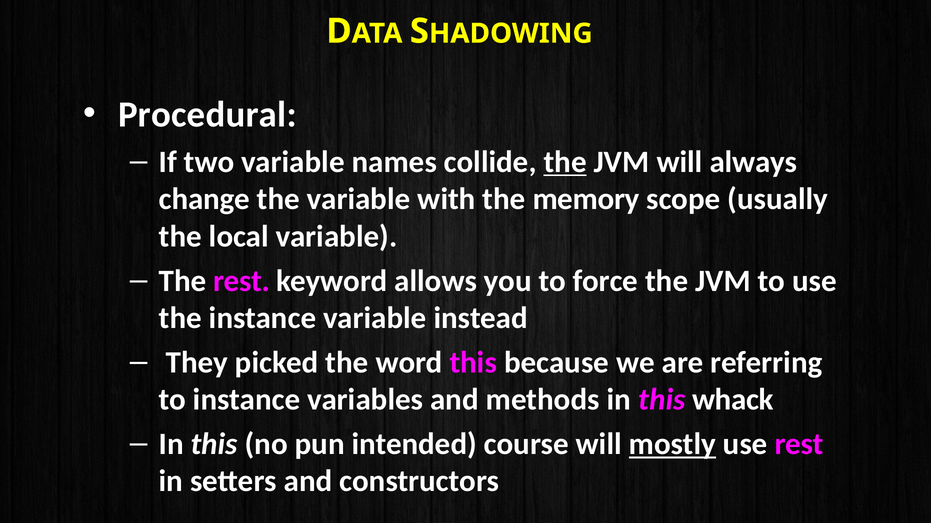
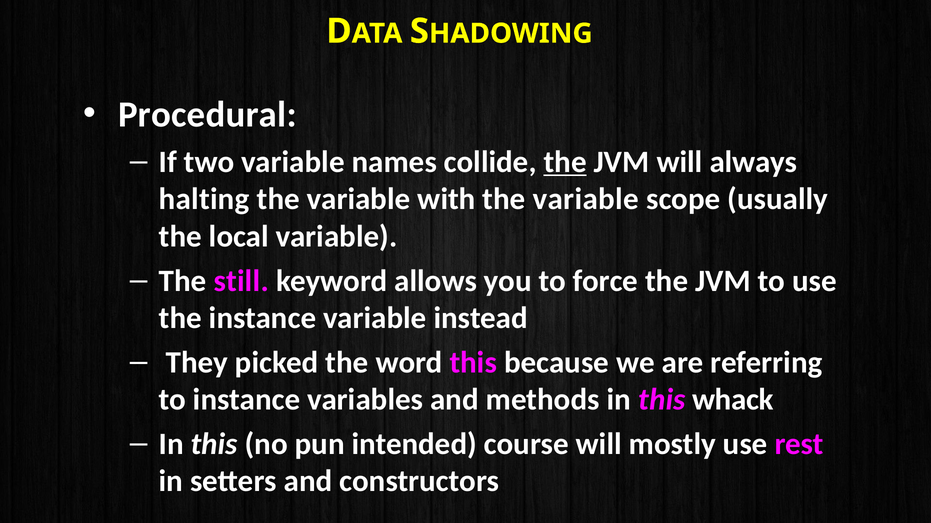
change: change -> halting (204, 199)
with the memory: memory -> variable (586, 199)
The rest: rest -> still (241, 281)
mostly underline: present -> none (672, 445)
